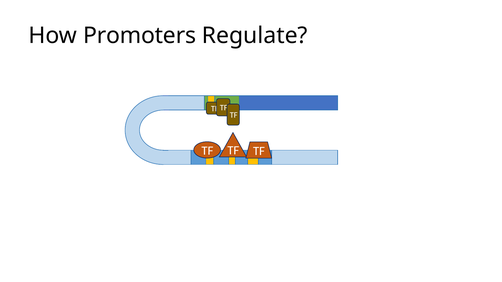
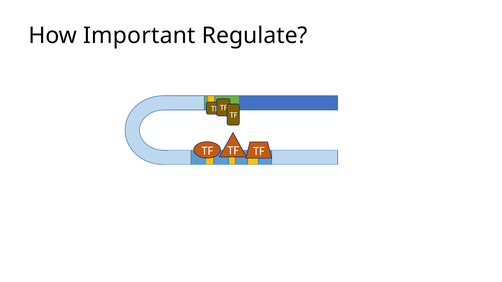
Promoters: Promoters -> Important (139, 36)
